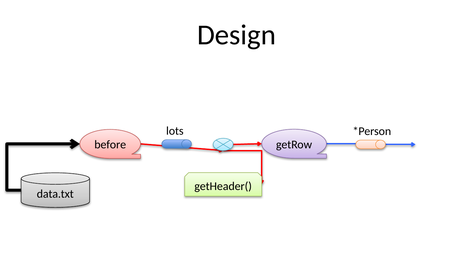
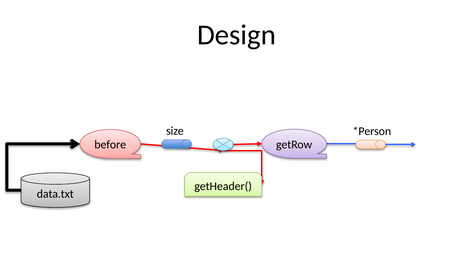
lots: lots -> size (175, 131)
